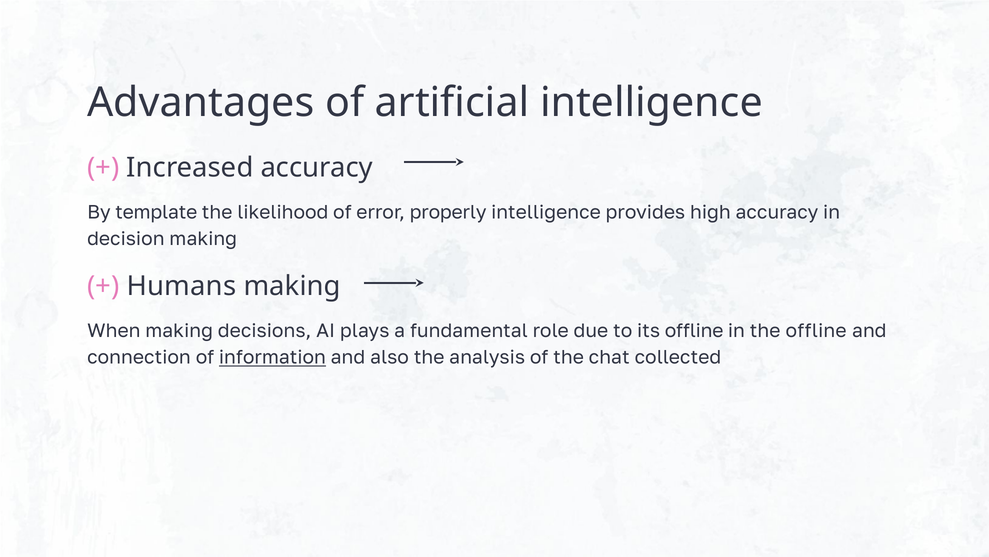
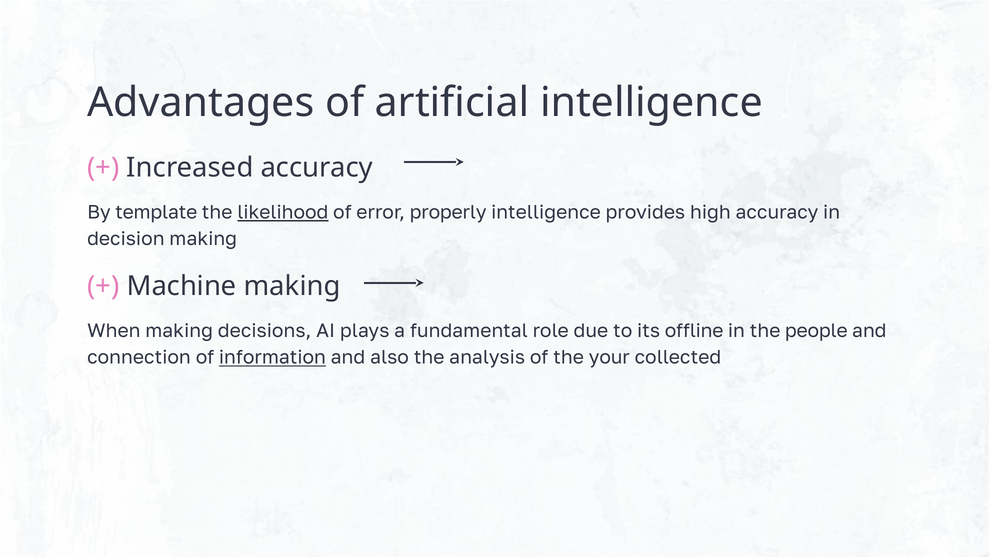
likelihood underline: none -> present (283, 212)
Humans: Humans -> Machine (182, 286)
the offline: offline -> people (816, 331)
chat: chat -> your (609, 357)
